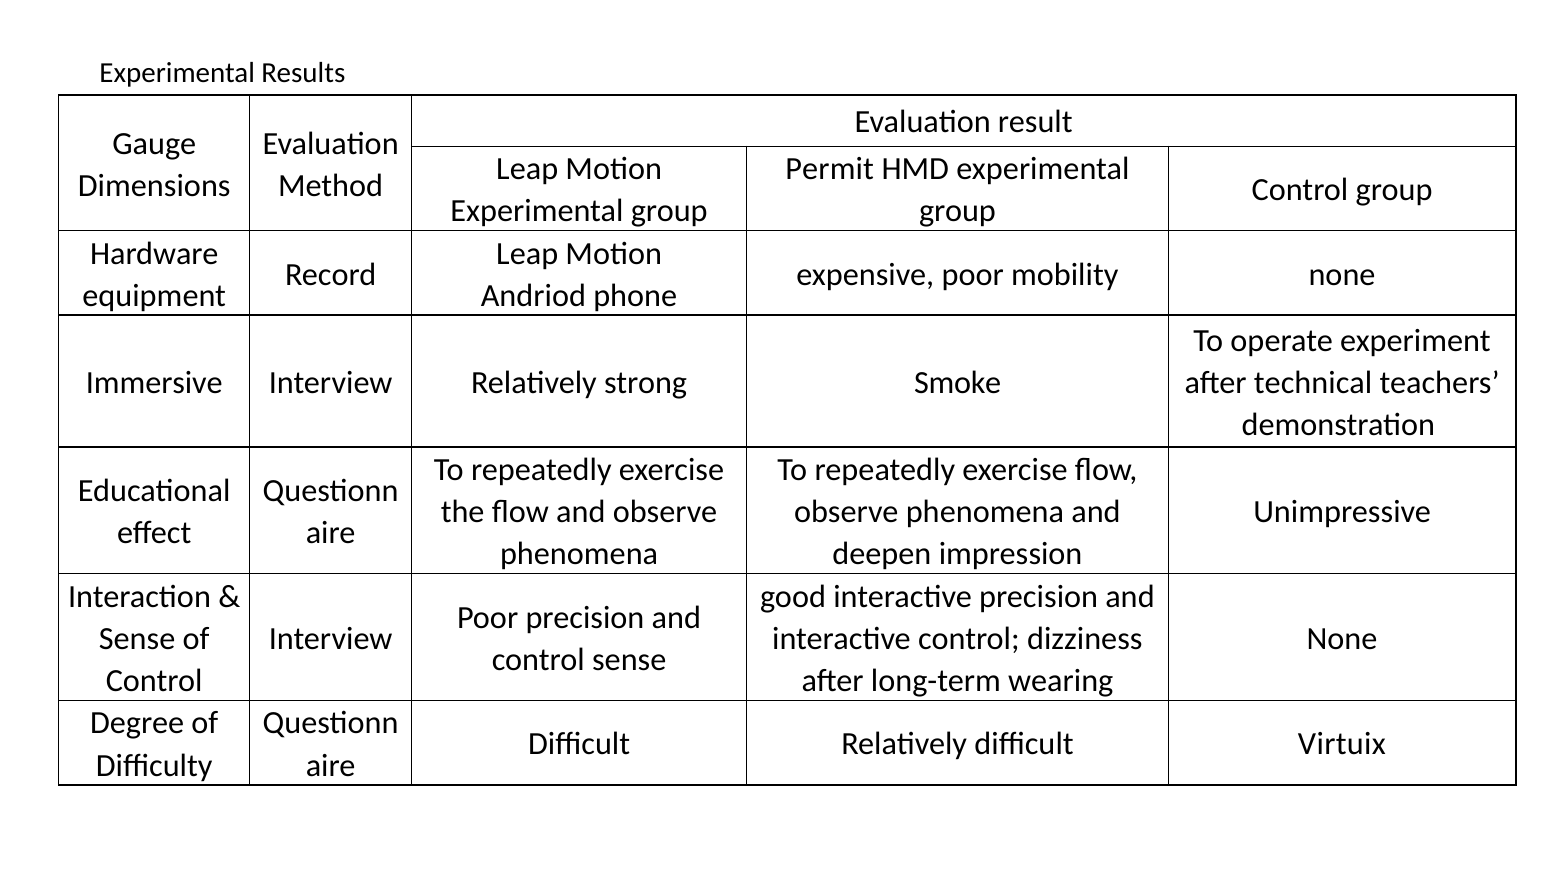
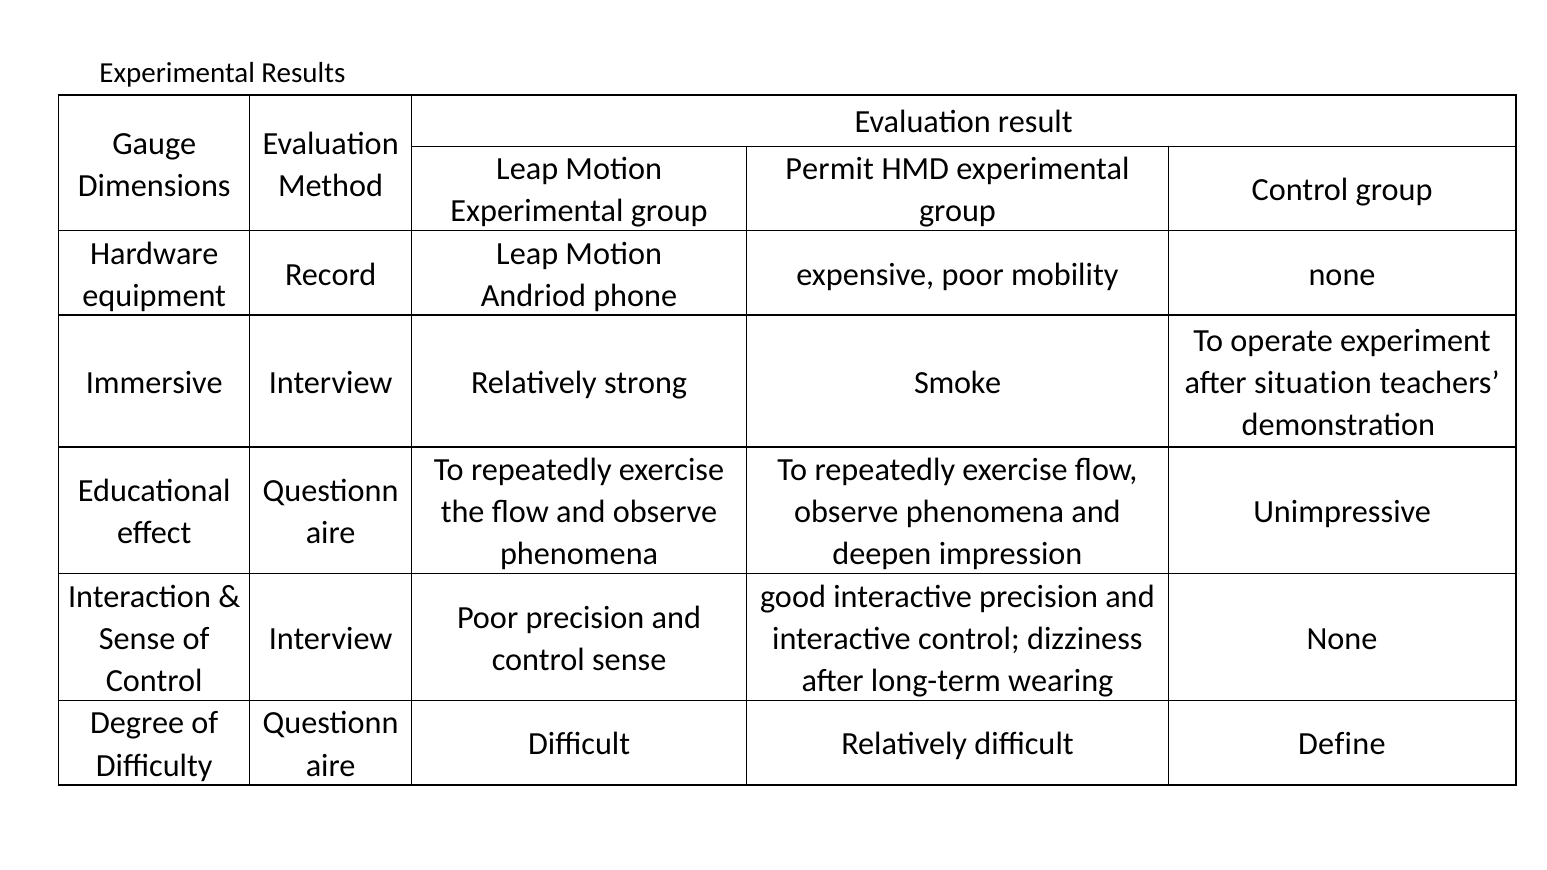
technical: technical -> situation (1313, 383)
Virtuix: Virtuix -> Define (1342, 744)
